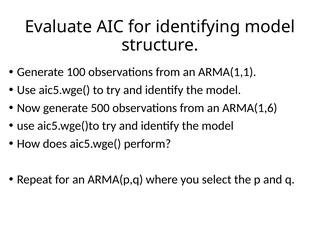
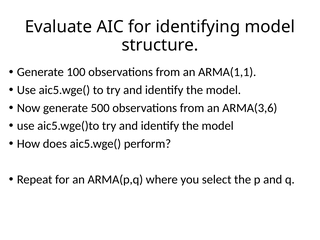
ARMA(1,6: ARMA(1,6 -> ARMA(3,6 (250, 108)
